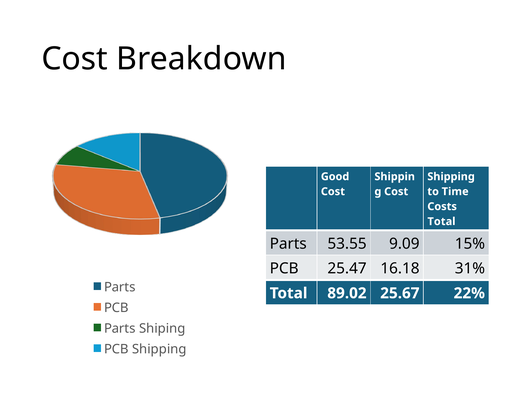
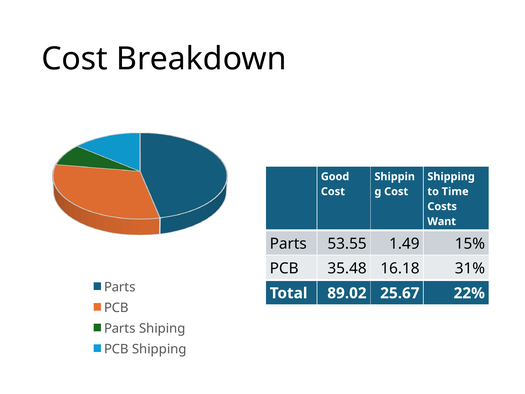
Total: Total -> Want (442, 221)
9.09: 9.09 -> 1.49 (404, 243)
25.47: 25.47 -> 35.48 (347, 268)
